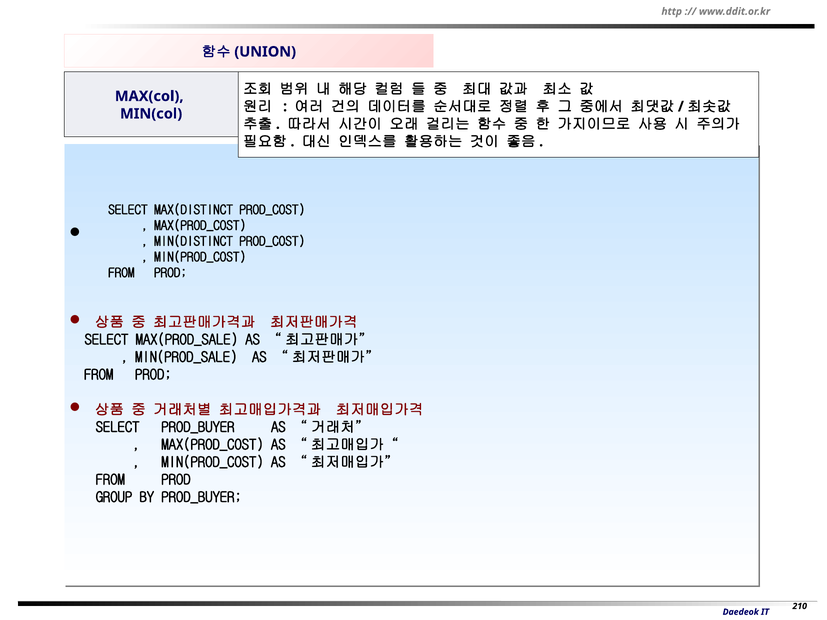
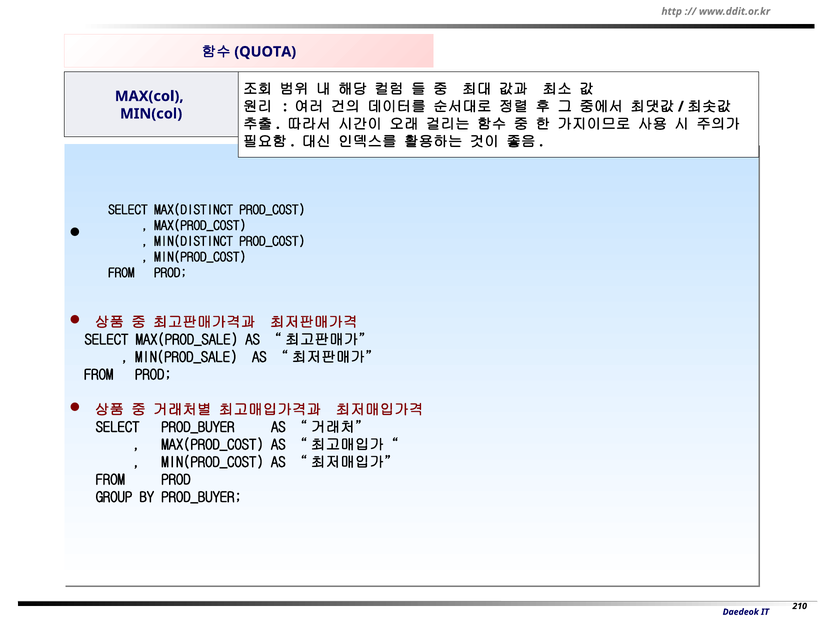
UNION: UNION -> QUOTA (265, 52)
